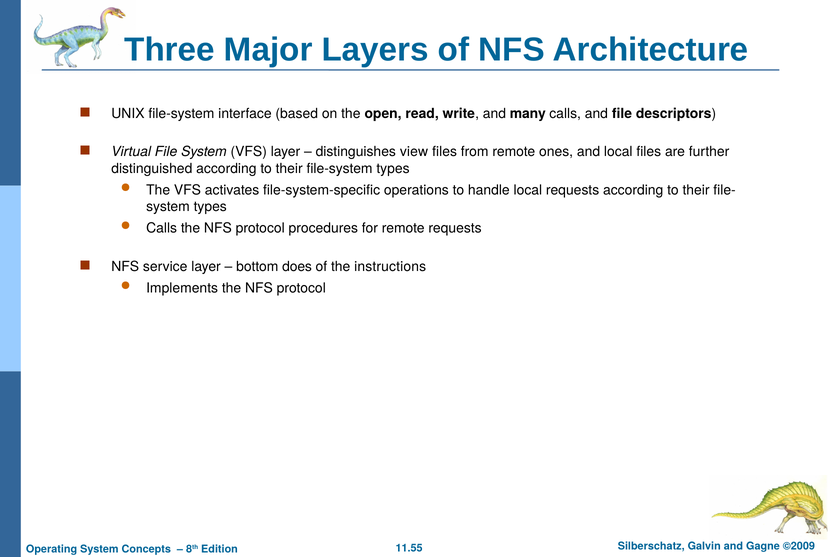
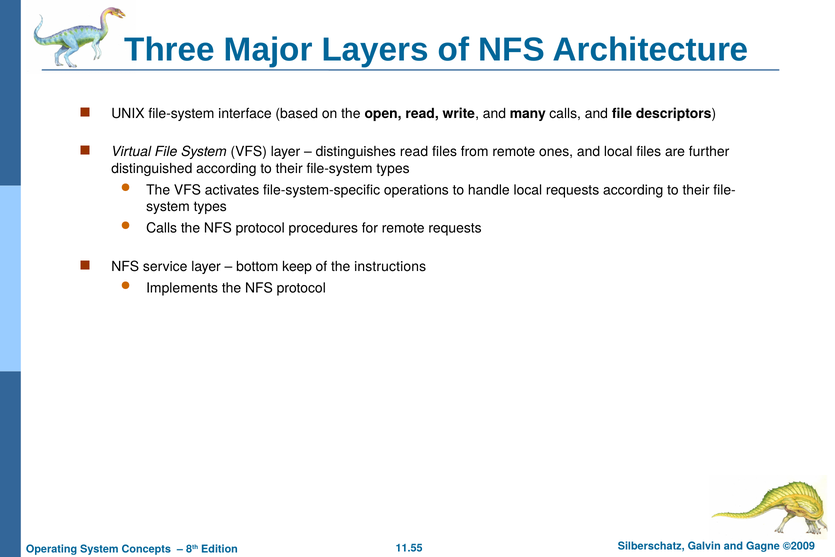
distinguishes view: view -> read (414, 152)
does: does -> keep (297, 266)
